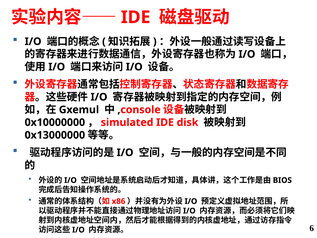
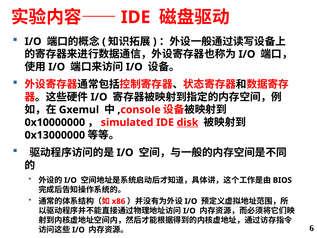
disk underline: none -> present (188, 122)
